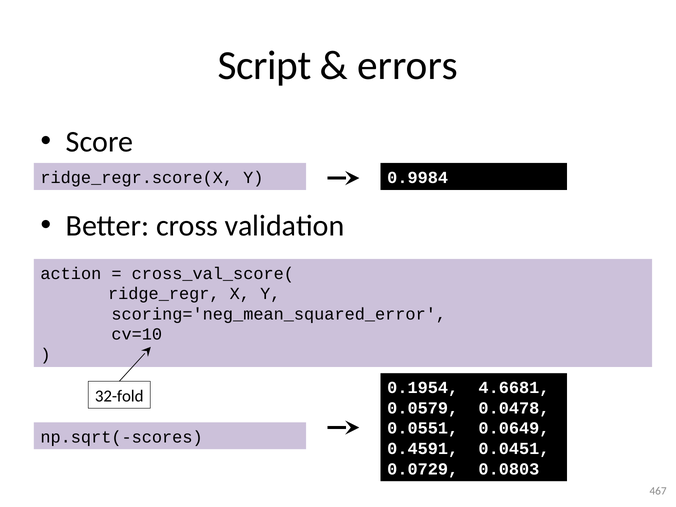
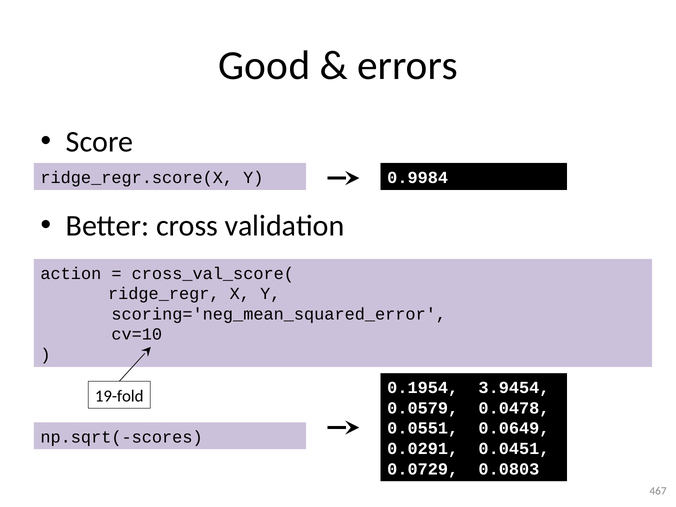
Script: Script -> Good (264, 65)
4.6681: 4.6681 -> 3.9454 (514, 388)
32-fold: 32-fold -> 19-fold (119, 396)
0.4591: 0.4591 -> 0.0291 (423, 449)
